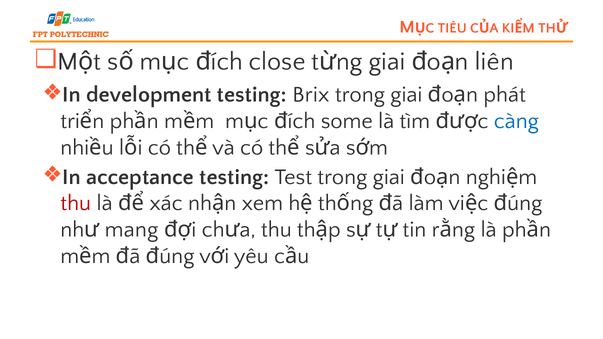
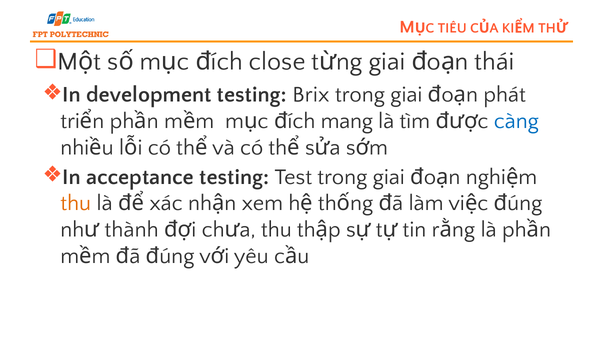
liên: liên -> thái (494, 62)
some: some -> mang (347, 121)
thu colour: red -> orange (76, 203)
mang: mang -> thành (132, 230)
